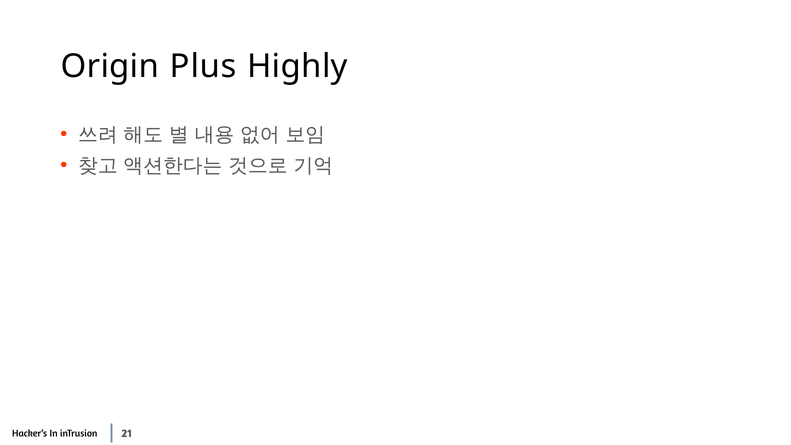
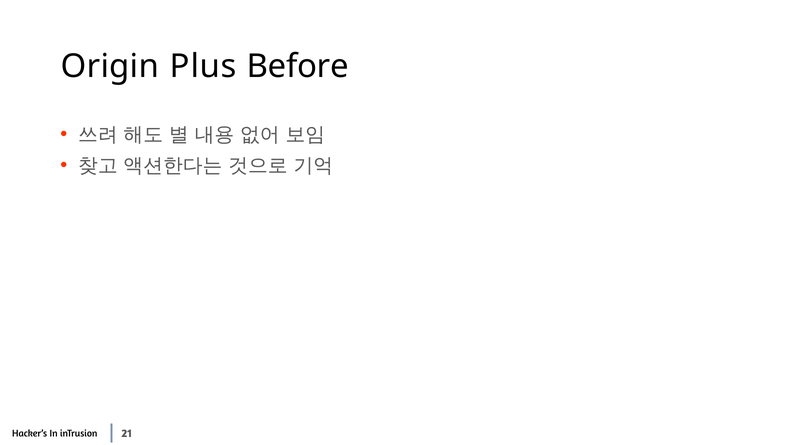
Highly: Highly -> Before (298, 66)
